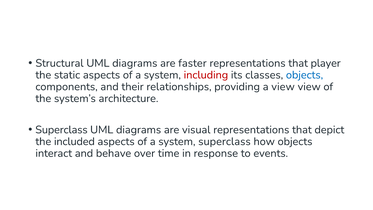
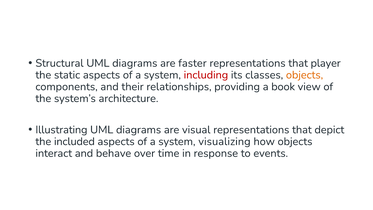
objects colour: blue -> orange (305, 75)
a view: view -> book (283, 87)
Superclass: Superclass -> Illustrating (61, 130)
system superclass: superclass -> visualizing (224, 141)
